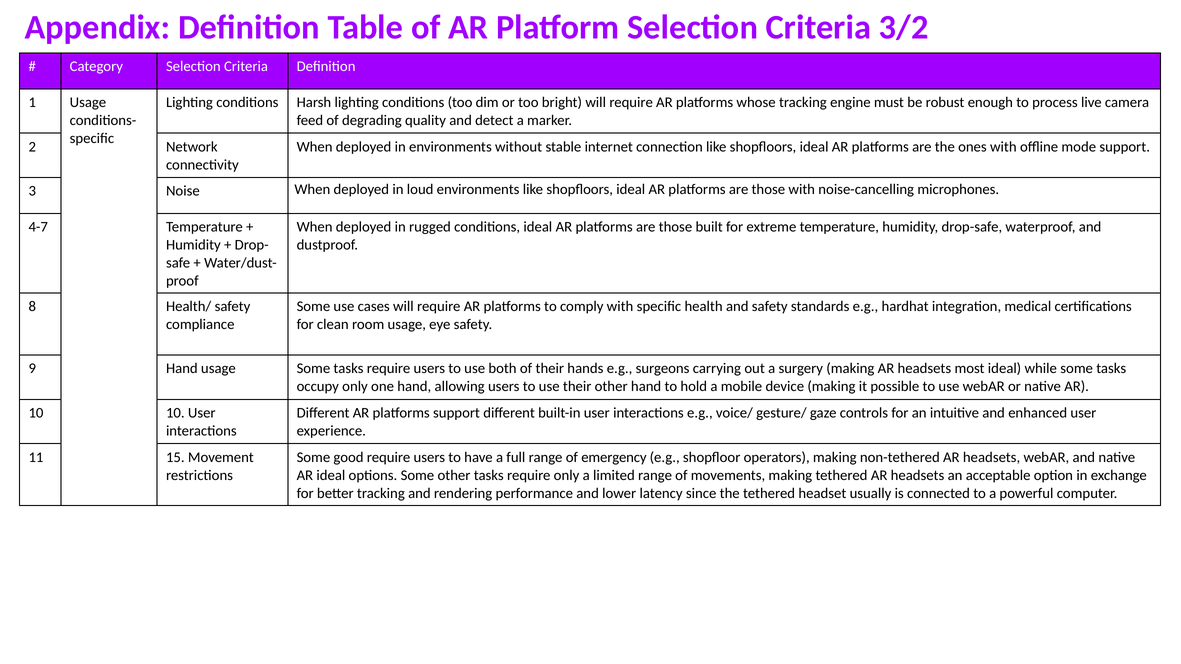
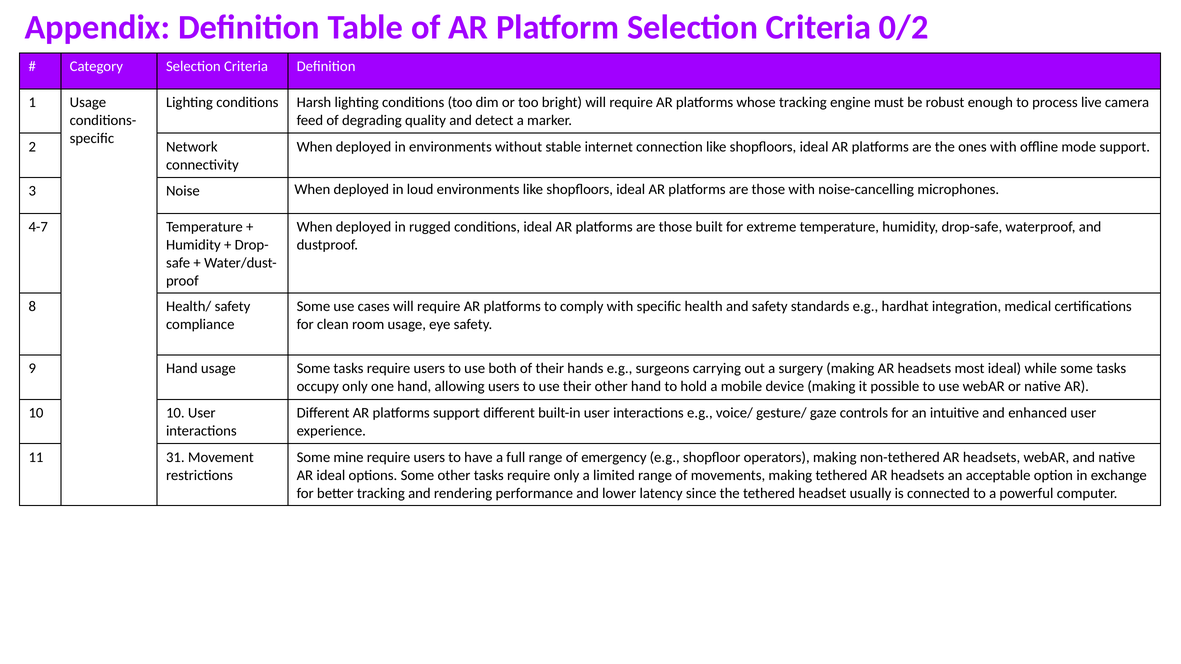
3/2: 3/2 -> 0/2 (904, 27)
15: 15 -> 31 (175, 457)
good: good -> mine (348, 457)
